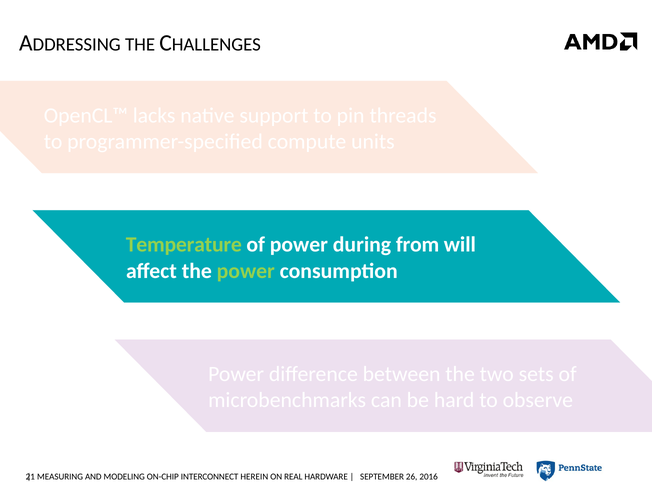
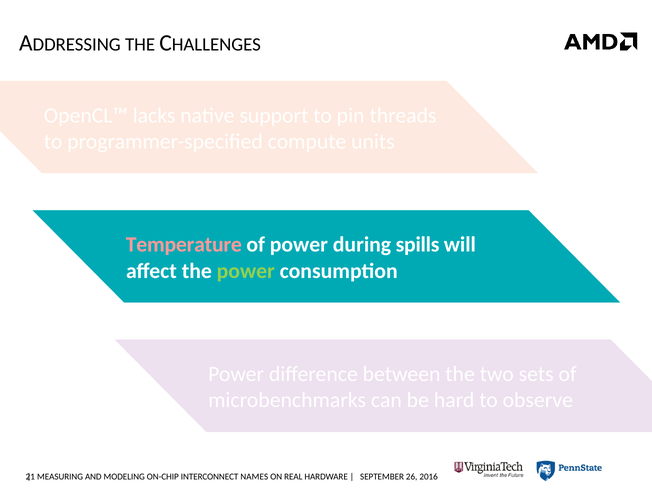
Temperature colour: light green -> pink (184, 245)
from: from -> spills (418, 245)
HEREIN: HEREIN -> NAMES (254, 477)
